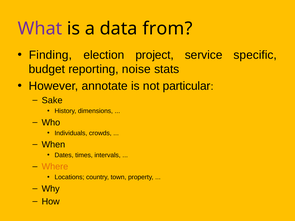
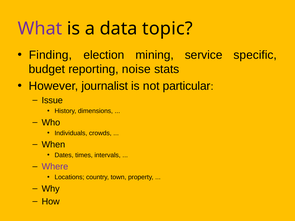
from: from -> topic (167, 29)
project: project -> mining (155, 55)
annotate: annotate -> journalist (105, 86)
Sake: Sake -> Issue (52, 100)
Where colour: orange -> purple (55, 167)
